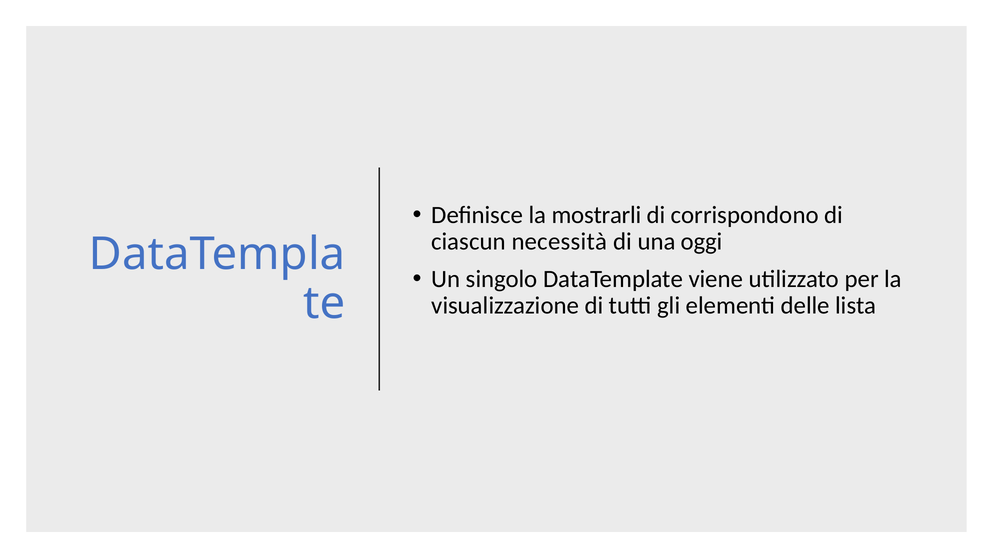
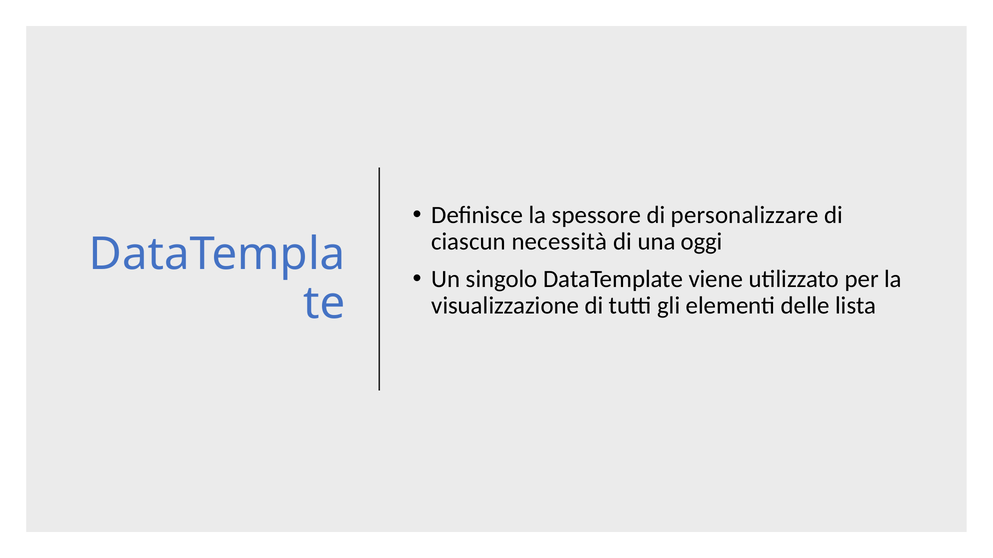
mostrarli: mostrarli -> spessore (596, 215)
corrispondono: corrispondono -> personalizzare (745, 215)
